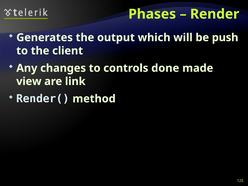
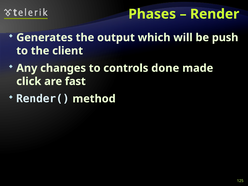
view: view -> click (29, 81)
link: link -> fast (75, 81)
